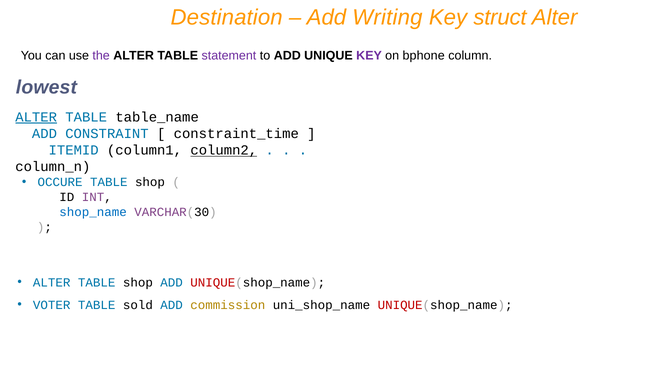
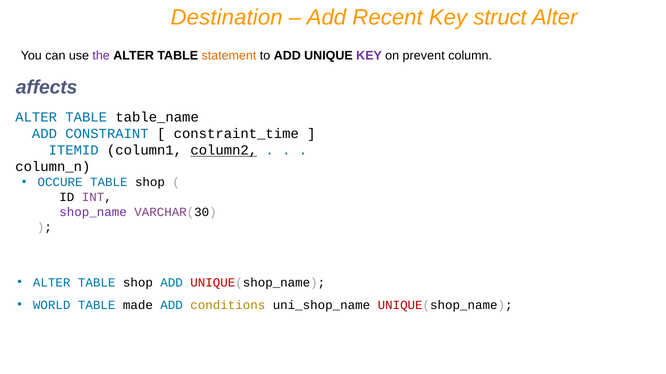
Writing: Writing -> Recent (388, 17)
statement colour: purple -> orange (229, 55)
bphone: bphone -> prevent (424, 55)
lowest: lowest -> affects (47, 88)
ALTER underline: present -> none (36, 117)
shop_name colour: blue -> purple (93, 213)
VOTER: VOTER -> WORLD (52, 305)
sold: sold -> made (138, 305)
commission: commission -> conditions (228, 305)
